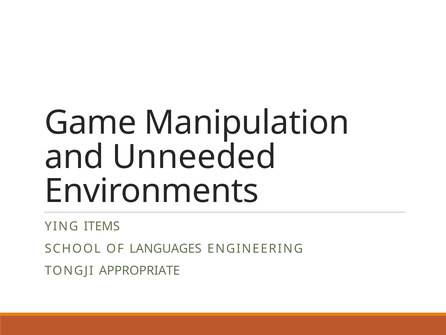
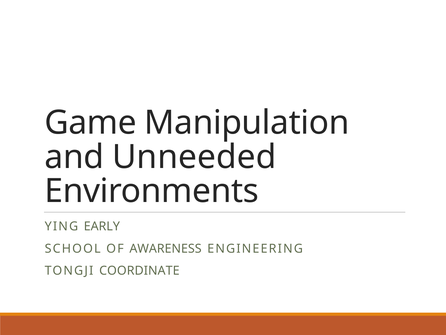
ITEMS: ITEMS -> EARLY (102, 226)
LANGUAGES: LANGUAGES -> AWARENESS (165, 248)
APPROPRIATE: APPROPRIATE -> COORDINATE (139, 270)
